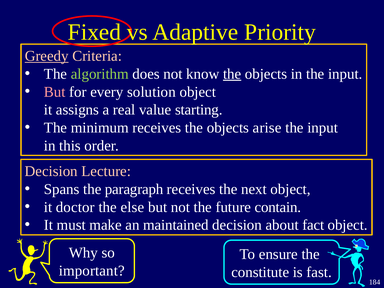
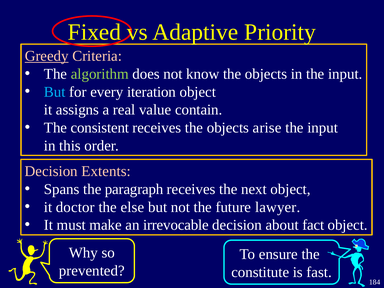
the underline: present -> none (232, 74)
But colour: pink -> light blue (55, 92)
solution: solution -> iteration (152, 92)
starting: starting -> contain (199, 110)
minimum: minimum -> consistent (100, 128)
Lecture: Lecture -> Extents (106, 171)
contain: contain -> lawyer (278, 207)
maintained: maintained -> irrevocable (176, 225)
important: important -> prevented (92, 271)
